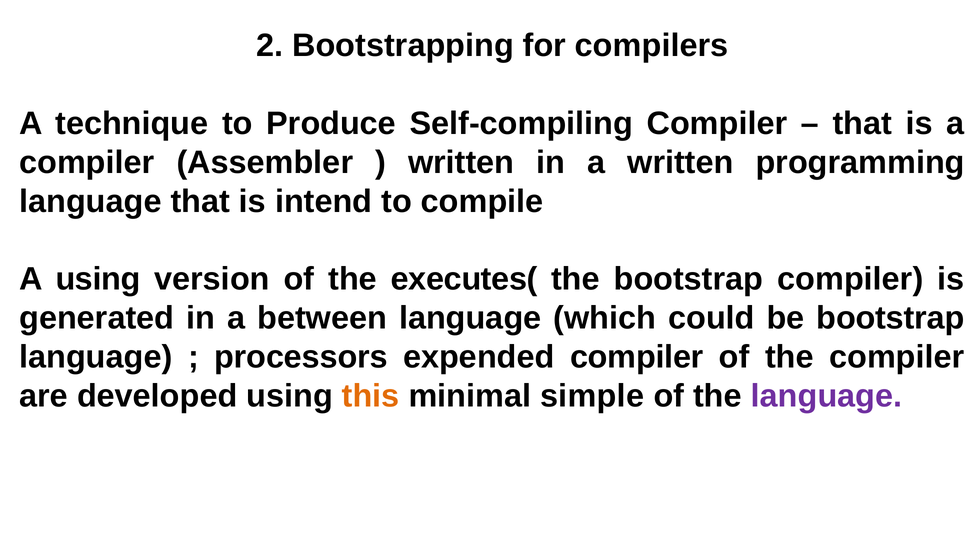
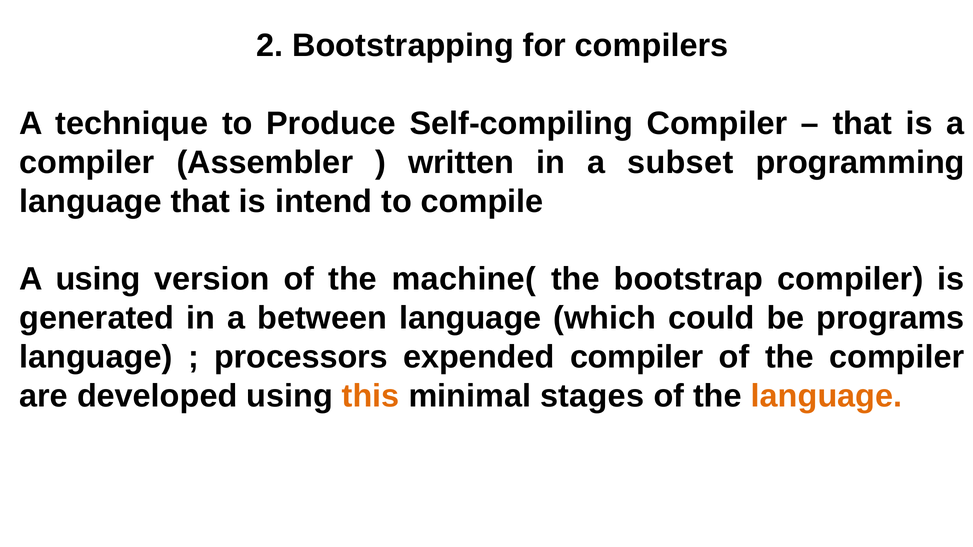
a written: written -> subset (680, 163)
executes(: executes( -> machine( (464, 279)
be bootstrap: bootstrap -> programs (890, 318)
simple: simple -> stages (592, 396)
language colour: purple -> orange (827, 396)
